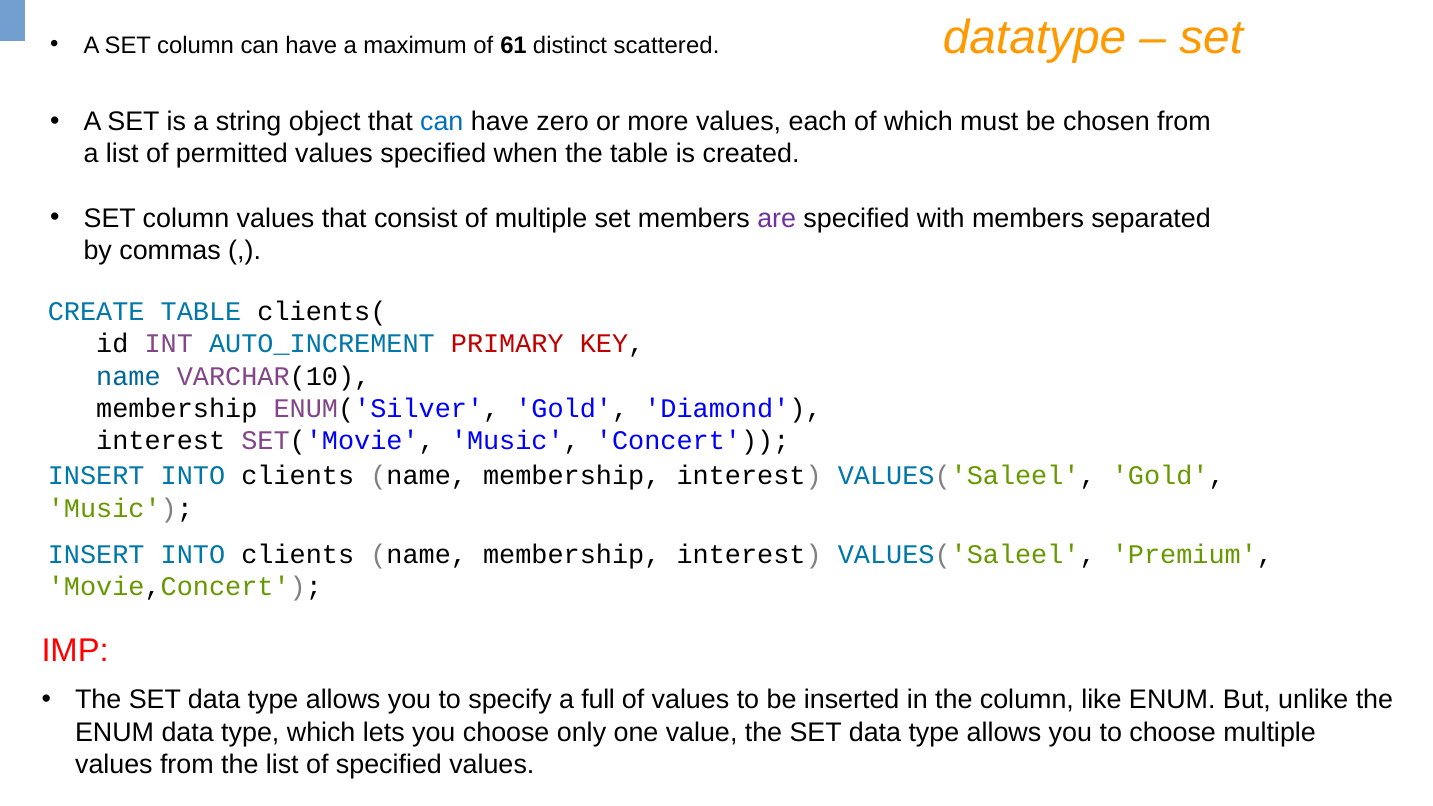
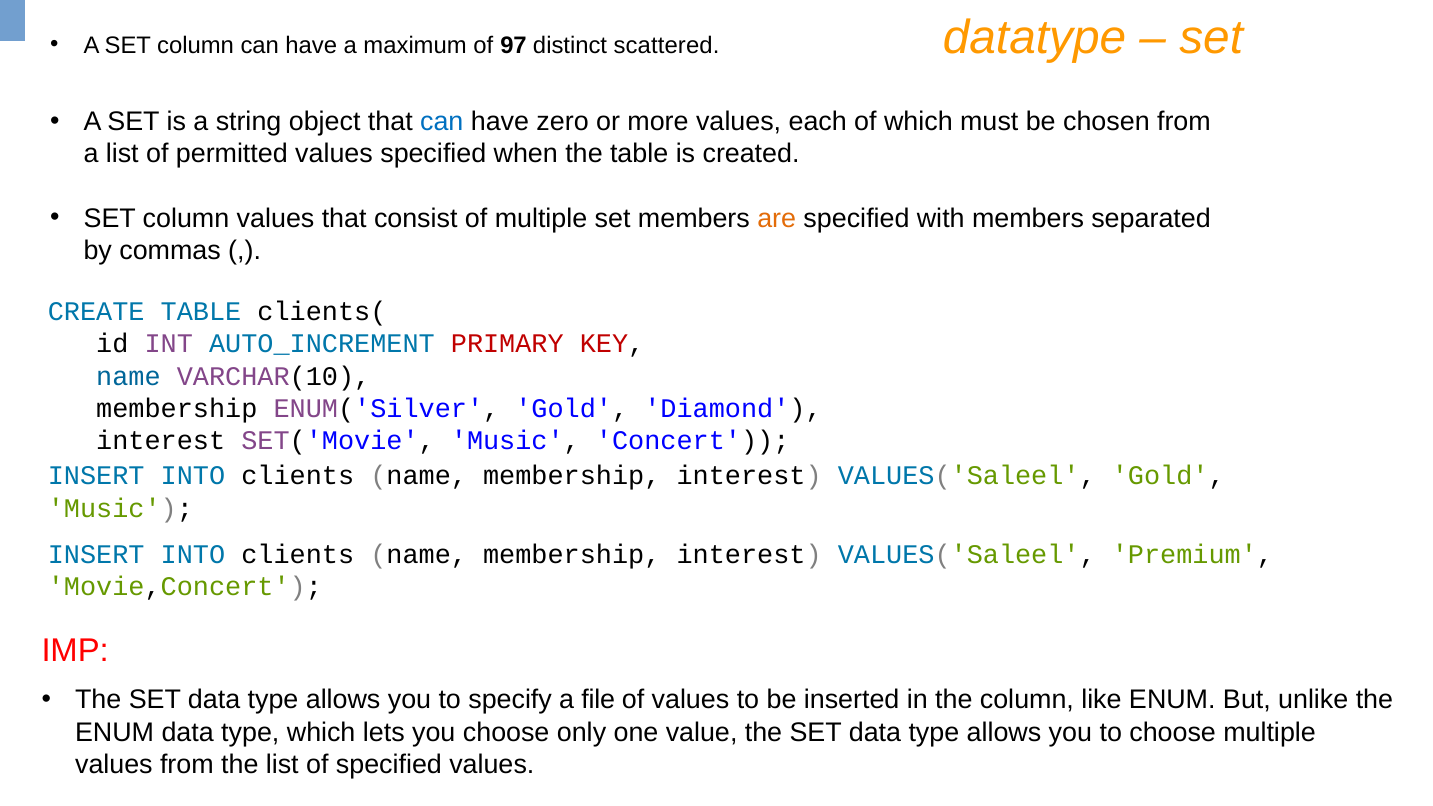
61: 61 -> 97 (513, 45)
are colour: purple -> orange (777, 218)
full: full -> file (598, 700)
